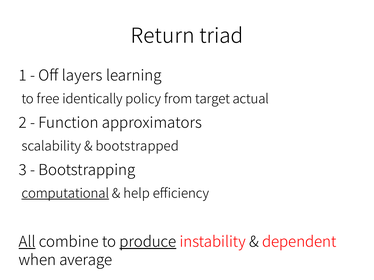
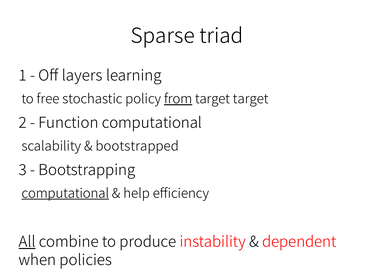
Return: Return -> Sparse (163, 36)
identically: identically -> stochastic (92, 99)
from underline: none -> present (178, 99)
target actual: actual -> target (251, 99)
Function approximators: approximators -> computational (152, 123)
produce underline: present -> none (148, 242)
average: average -> policies (86, 260)
